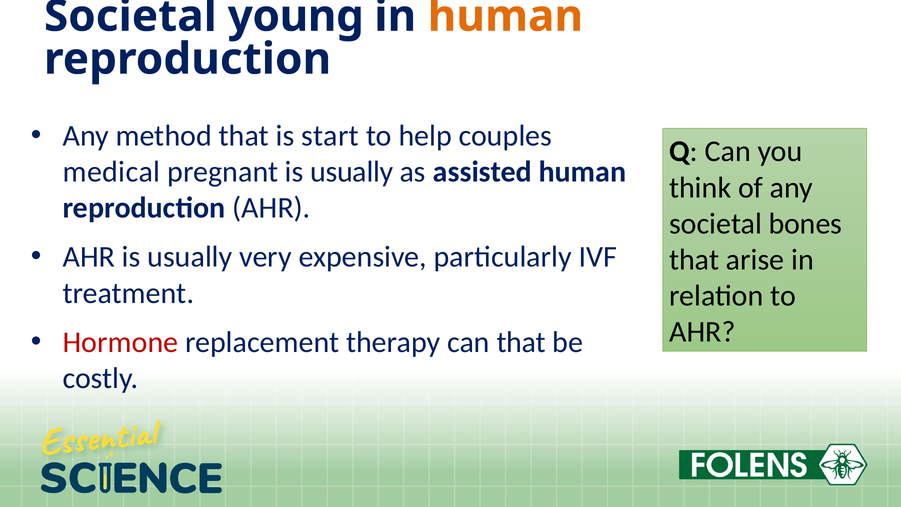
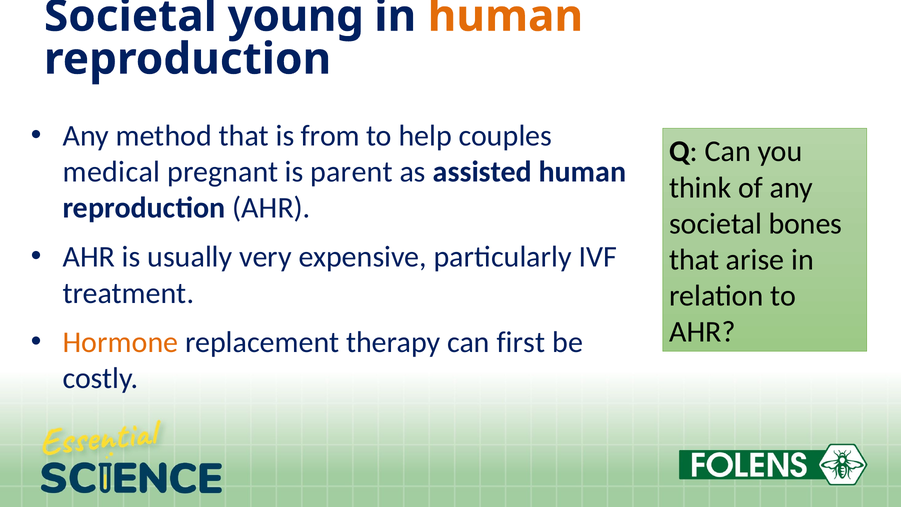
start: start -> from (330, 136)
pregnant is usually: usually -> parent (351, 172)
Hormone colour: red -> orange (120, 342)
can that: that -> first (521, 342)
